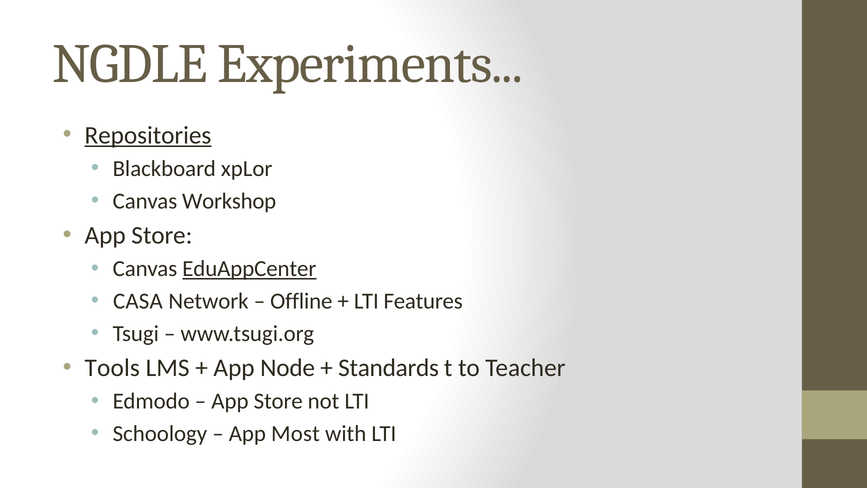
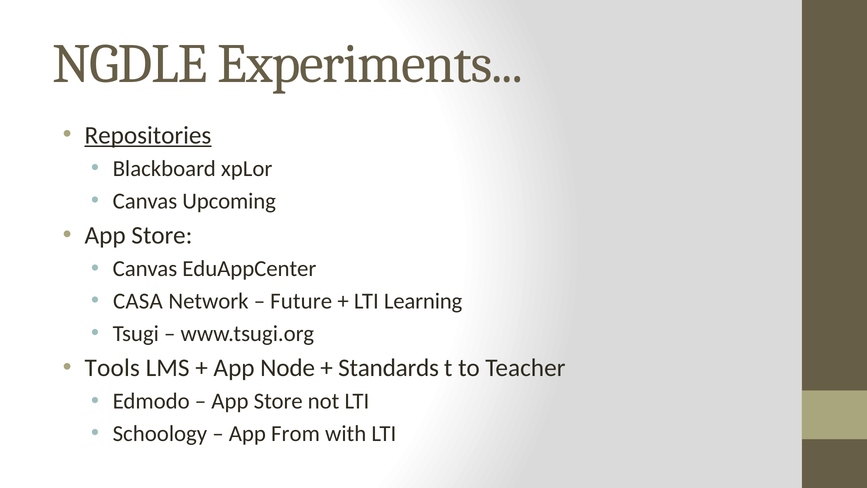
Workshop: Workshop -> Upcoming (229, 201)
EduAppCenter underline: present -> none (249, 269)
Offline: Offline -> Future (301, 301)
Features: Features -> Learning (423, 301)
Most: Most -> From (296, 433)
